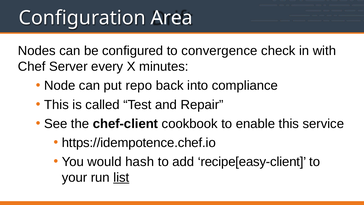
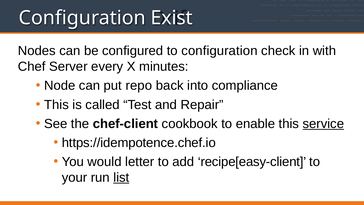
Area: Area -> Exist (172, 18)
to convergence: convergence -> configuration (219, 51)
service underline: none -> present (323, 124)
hash: hash -> letter (140, 162)
